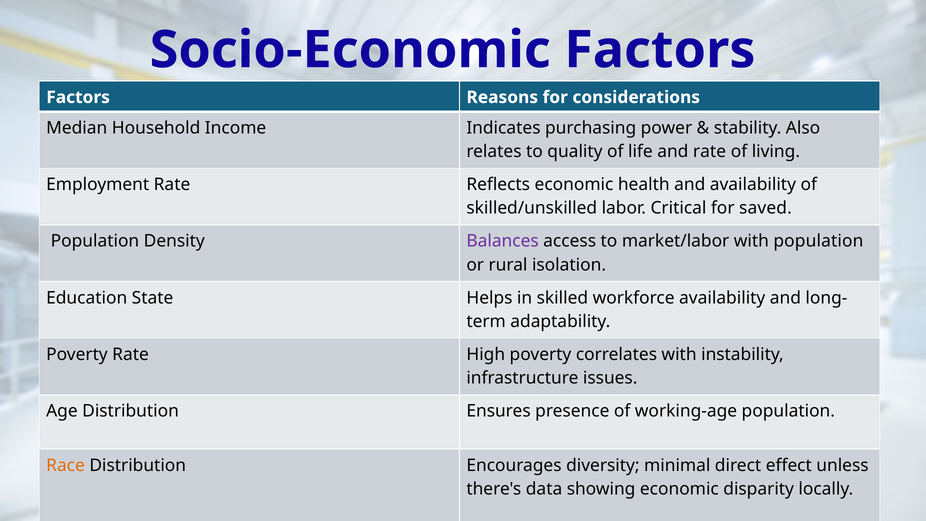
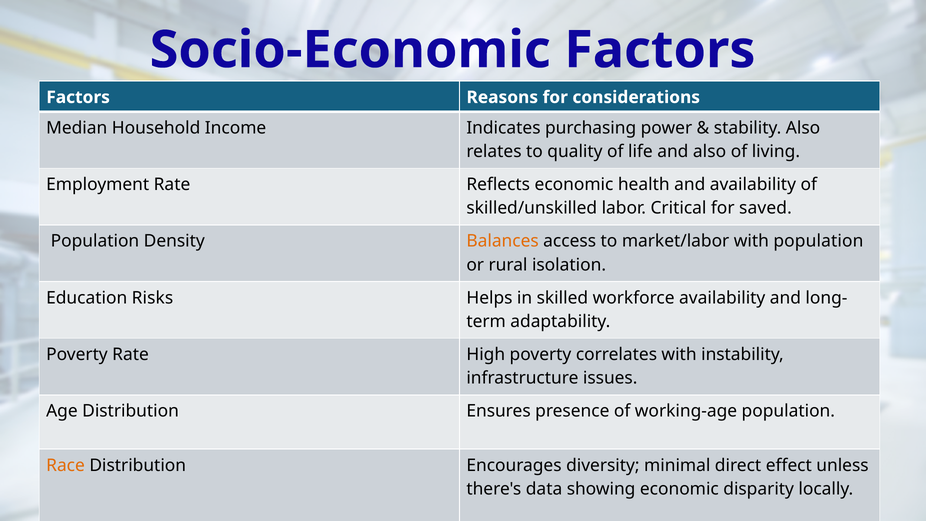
and rate: rate -> also (710, 152)
Balances colour: purple -> orange (503, 241)
State: State -> Risks (152, 298)
